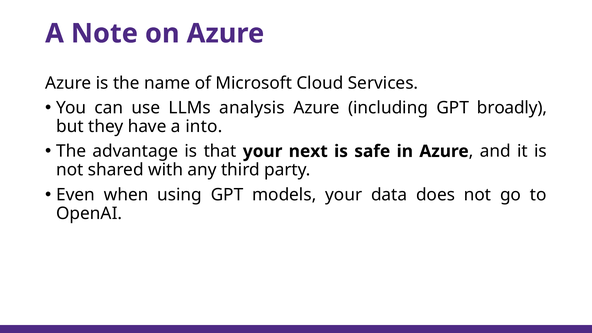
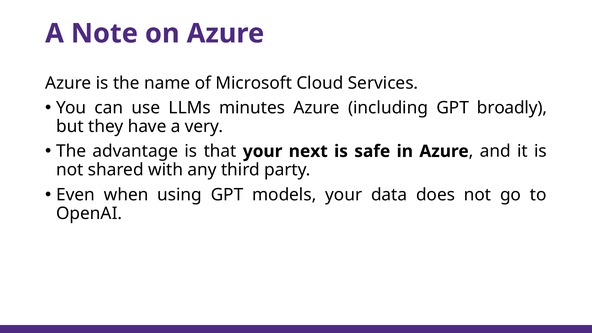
analysis: analysis -> minutes (252, 108)
into: into -> very (204, 126)
